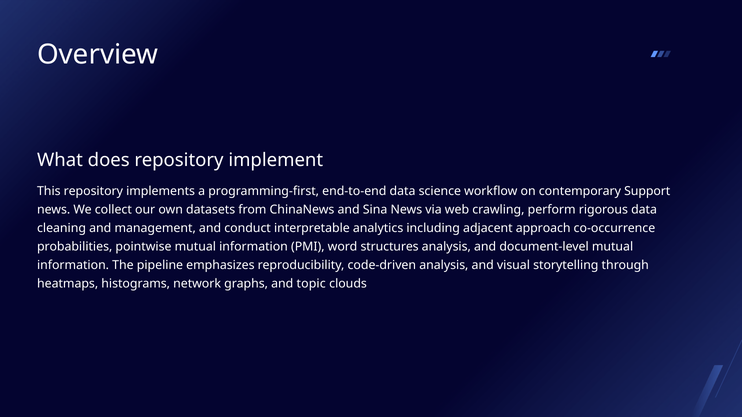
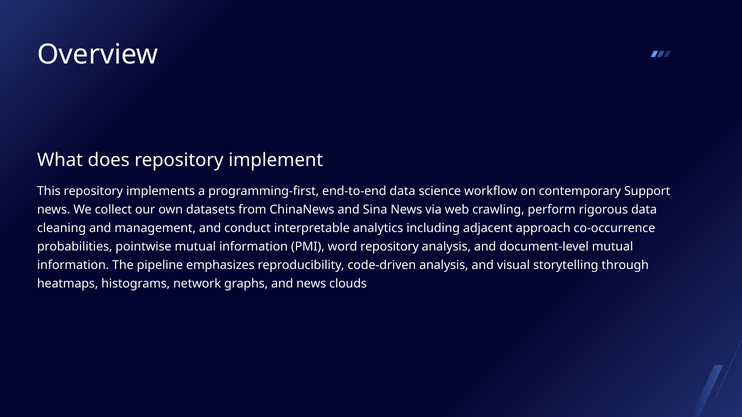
word structures: structures -> repository (390, 247)
and topic: topic -> news (311, 284)
